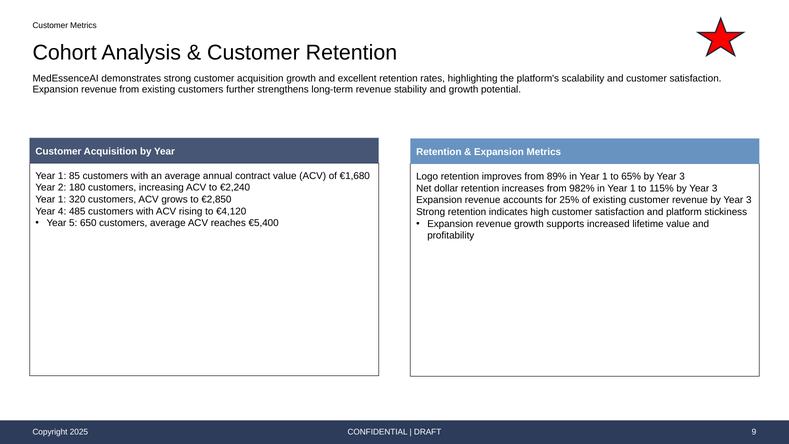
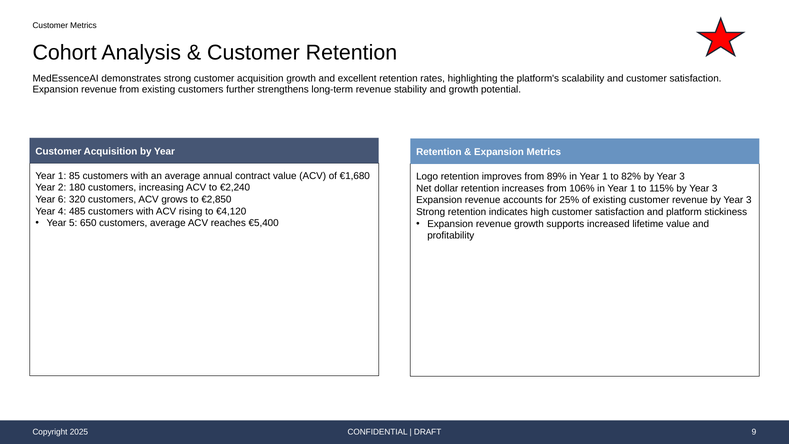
65%: 65% -> 82% (631, 176)
982%: 982% -> 106% (582, 188)
1: 1 -> 6 (62, 199)
